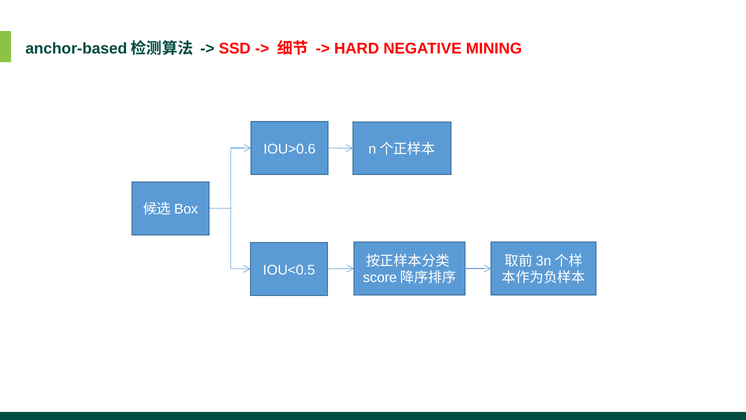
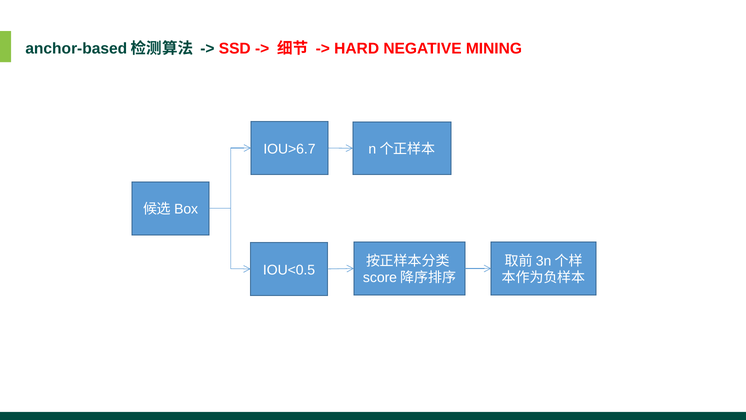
IOU>0.6: IOU>0.6 -> IOU>6.7 (289, 149)
